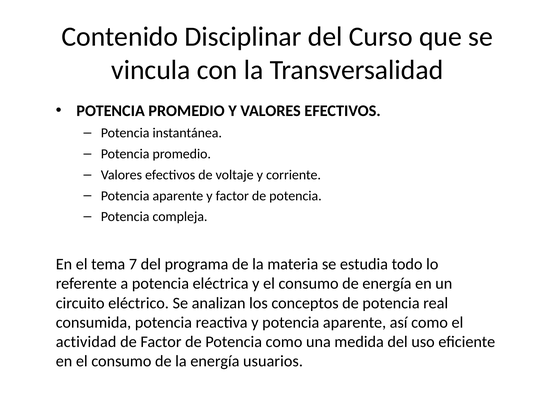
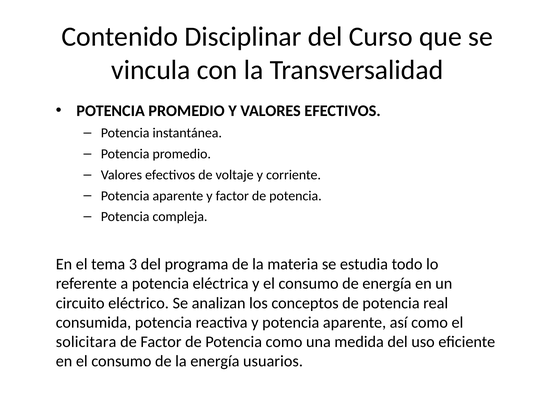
7: 7 -> 3 (133, 264)
actividad: actividad -> solicitara (86, 342)
